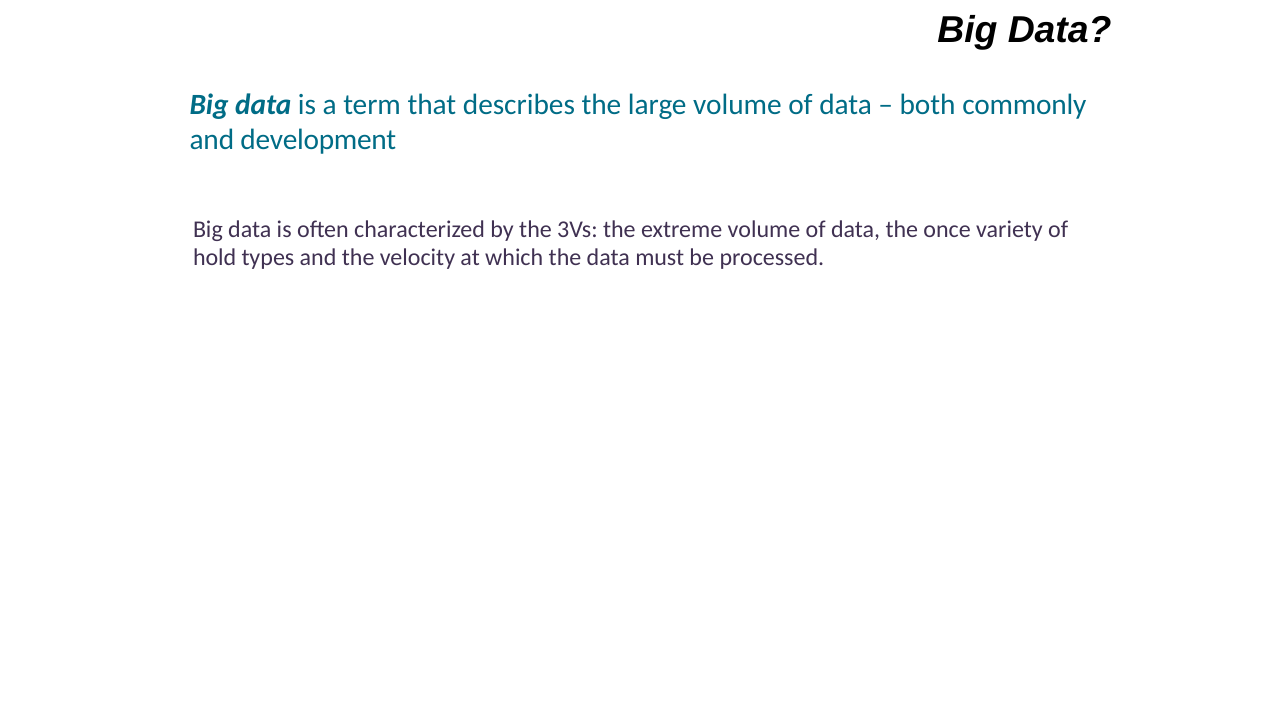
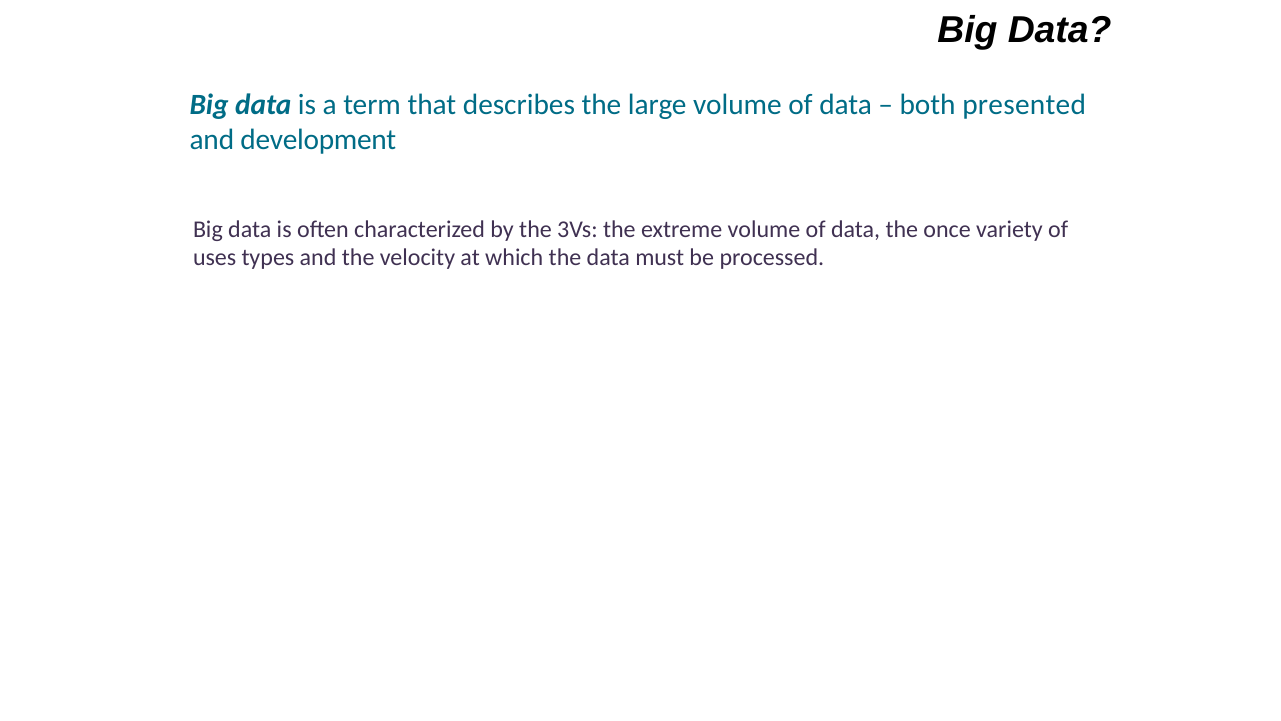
commonly: commonly -> presented (1024, 104)
hold: hold -> uses (215, 258)
